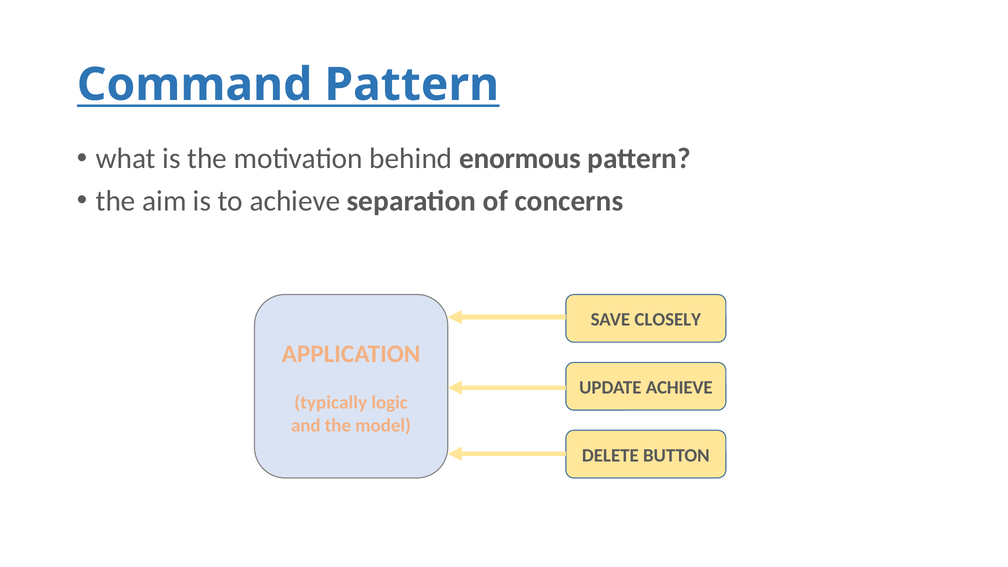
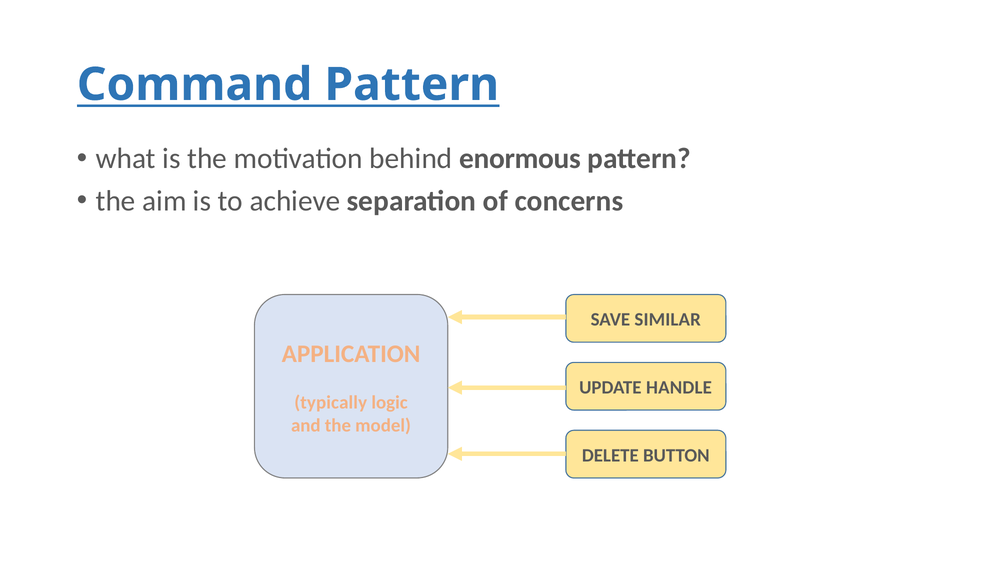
CLOSELY: CLOSELY -> SIMILAR (668, 320)
UPDATE ACHIEVE: ACHIEVE -> HANDLE (679, 388)
